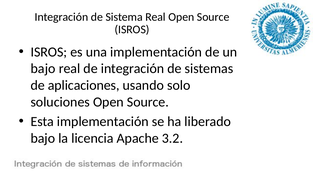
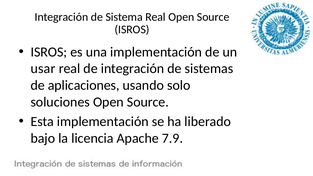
bajo: bajo -> usar (43, 69)
3.2: 3.2 -> 7.9 (172, 138)
